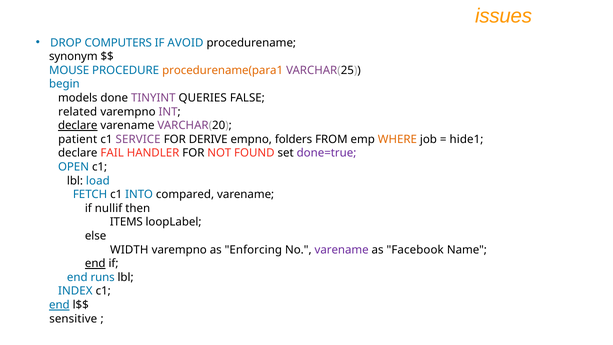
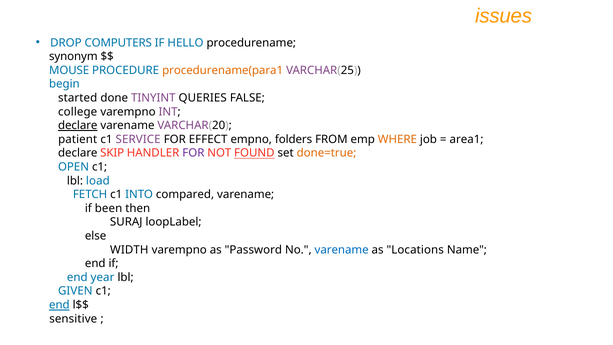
AVOID: AVOID -> HELLO (185, 43)
models: models -> started (78, 98)
related: related -> college (78, 112)
DERIVE: DERIVE -> EFFECT (208, 139)
hide1: hide1 -> area1 (467, 139)
FAIL: FAIL -> SKIP (112, 153)
FOR colour: black -> purple (193, 153)
FOUND underline: none -> present (254, 153)
done=true colour: purple -> orange (327, 153)
nullif: nullif -> been (109, 208)
ITEMS: ITEMS -> SURAJ (126, 222)
Enforcing: Enforcing -> Password (253, 250)
varename colour: purple -> blue (342, 250)
Facebook: Facebook -> Locations (415, 250)
end underline: present -> none (95, 263)
runs: runs -> year (102, 277)
INDEX: INDEX -> GIVEN (75, 291)
